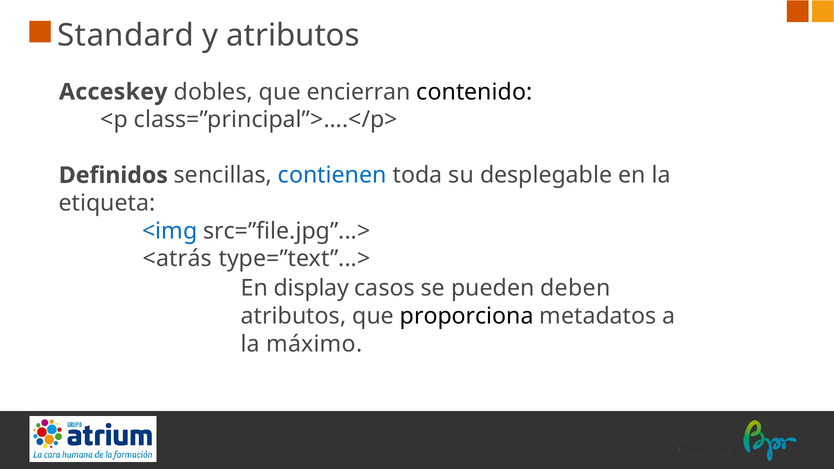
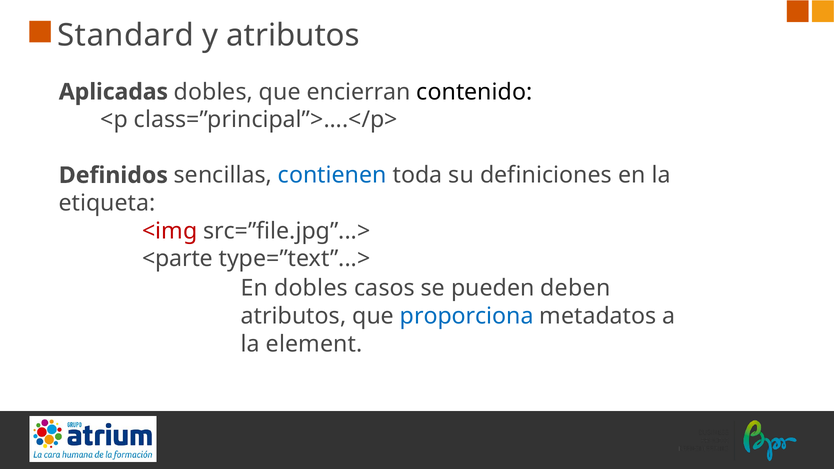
Acceskey: Acceskey -> Aplicadas (113, 92)
desplegable: desplegable -> definiciones (546, 175)
<img colour: blue -> red (170, 231)
<atrás: <atrás -> <parte (178, 259)
En display: display -> dobles (311, 288)
proporciona colour: black -> blue (467, 316)
máximo: máximo -> element (314, 344)
